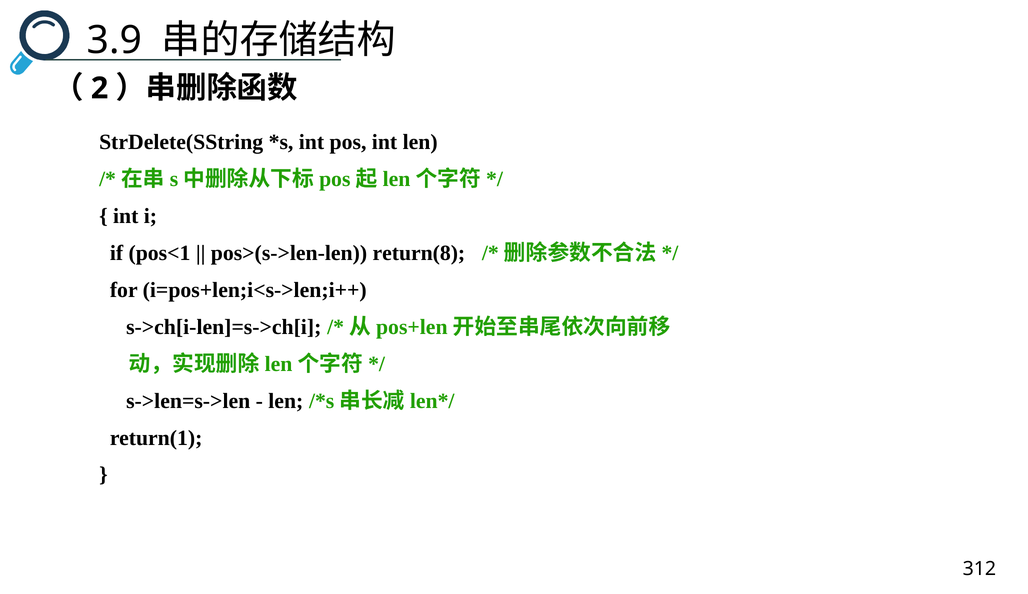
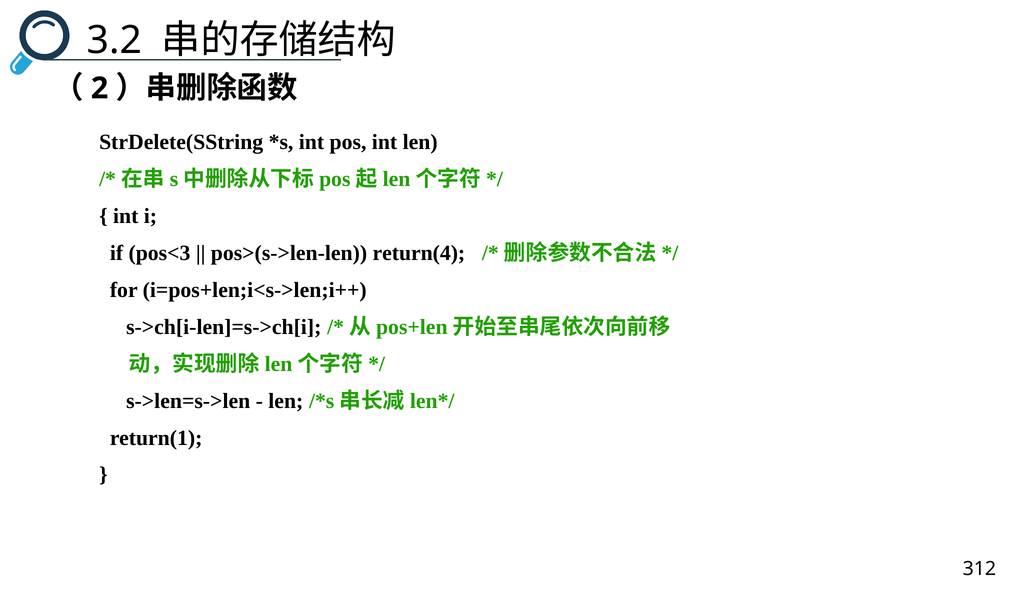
3.9: 3.9 -> 3.2 (114, 40)
pos<1: pos<1 -> pos<3 (159, 253)
return(8: return(8 -> return(4 (419, 253)
